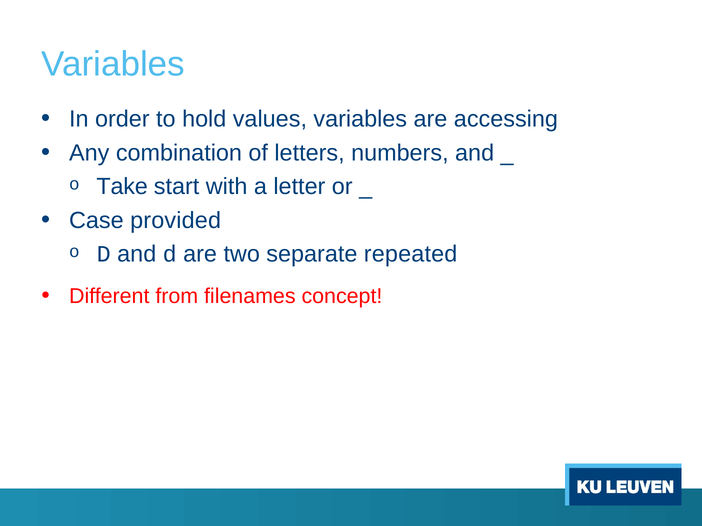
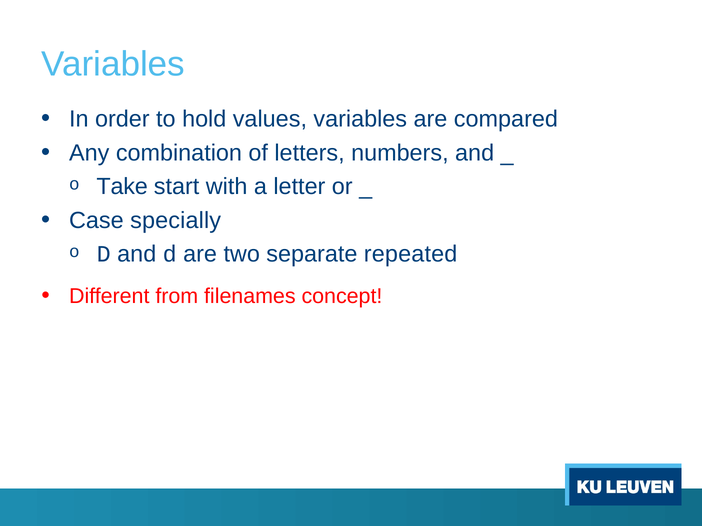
accessing: accessing -> compared (506, 119)
provided: provided -> specially (176, 221)
